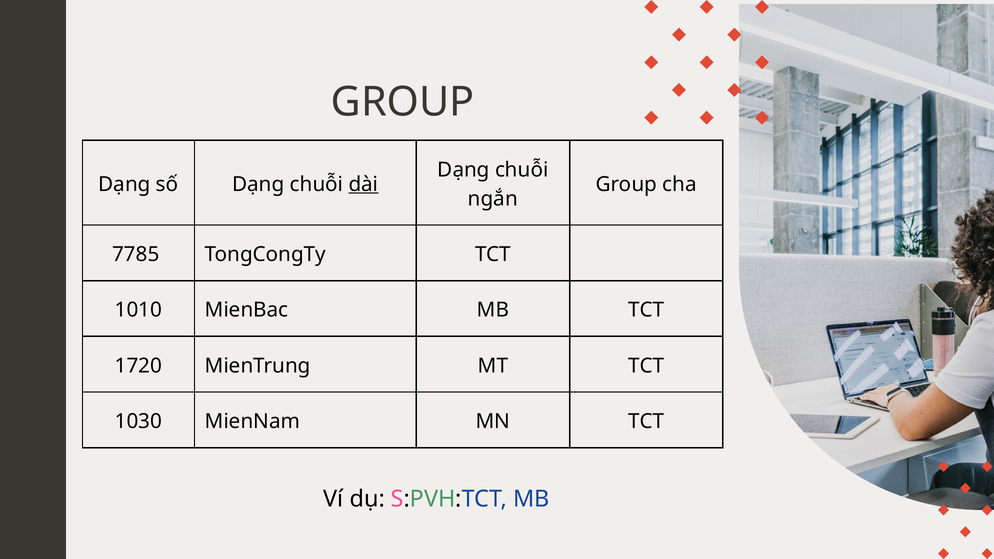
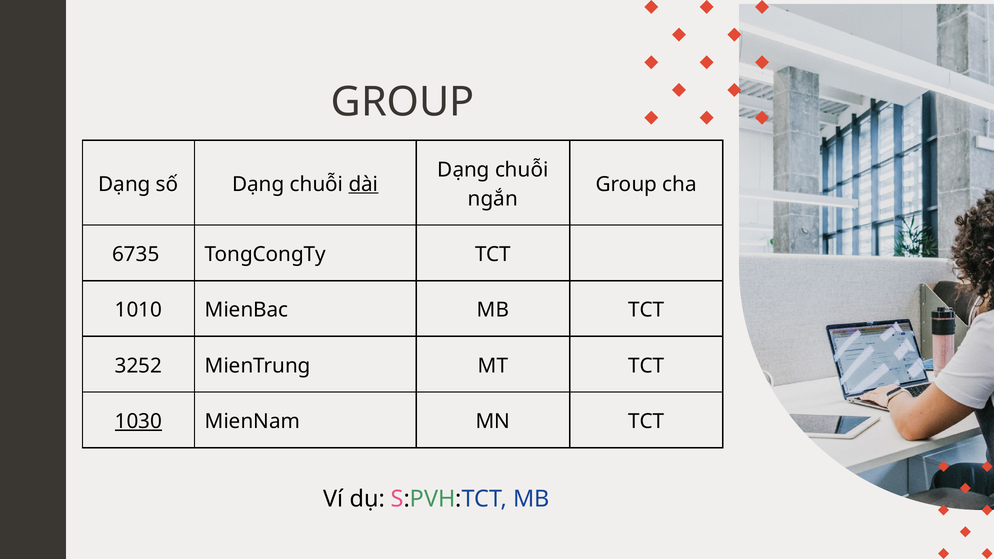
7785: 7785 -> 6735 (136, 254)
1720: 1720 -> 3252 (138, 366)
1030 underline: none -> present (138, 421)
